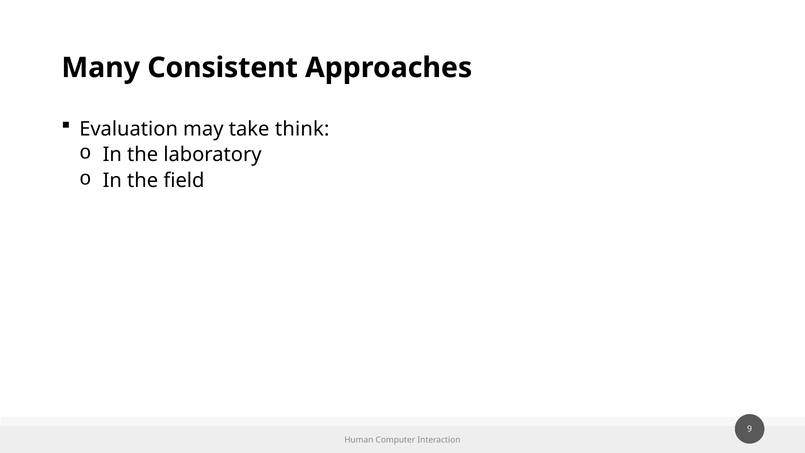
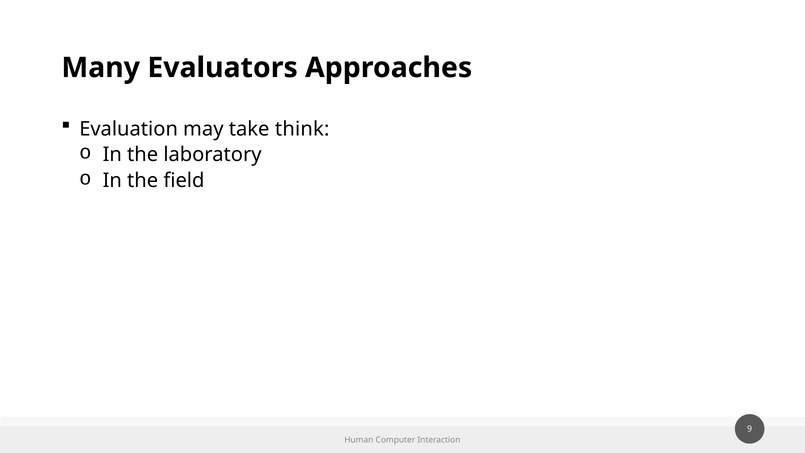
Consistent: Consistent -> Evaluators (223, 68)
